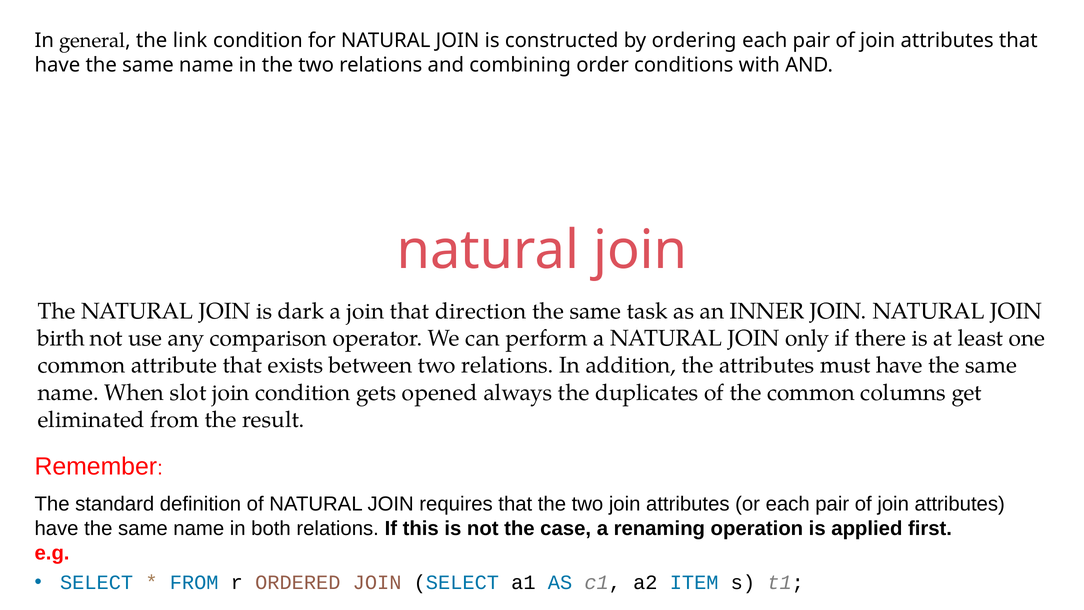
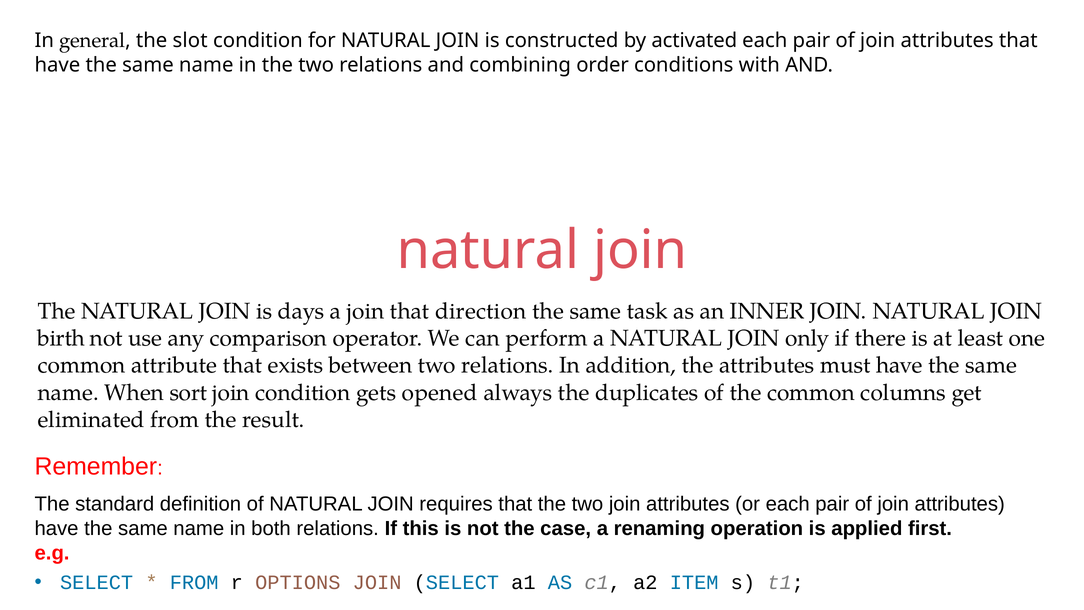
link: link -> slot (190, 41)
ordering: ordering -> activated (694, 41)
dark: dark -> days (301, 311)
slot: slot -> sort (188, 392)
ORDERED: ORDERED -> OPTIONS (298, 582)
